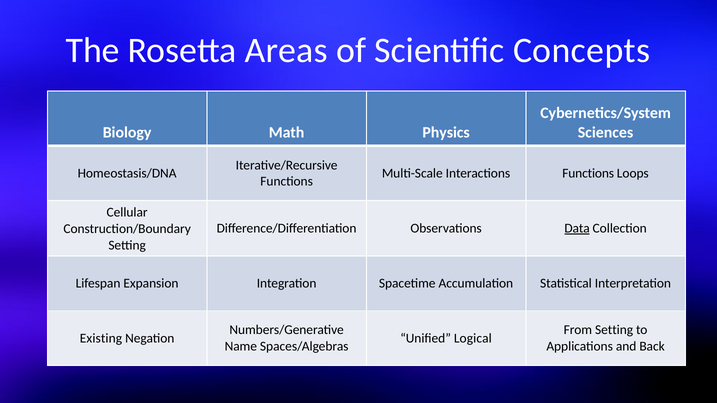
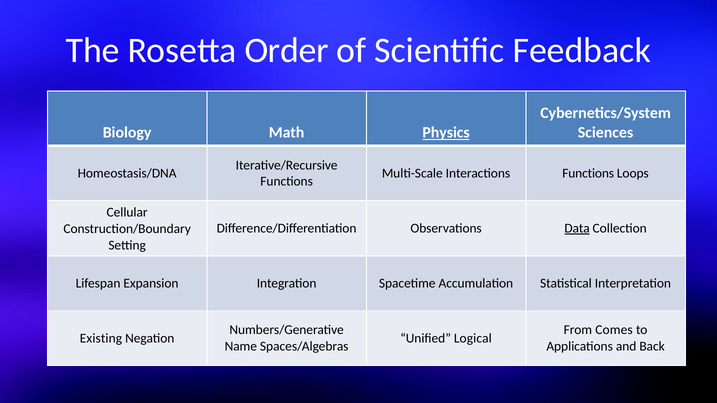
Areas: Areas -> Order (287, 50)
Concepts: Concepts -> Feedback (582, 50)
Physics underline: none -> present (446, 133)
From Setting: Setting -> Comes (614, 330)
